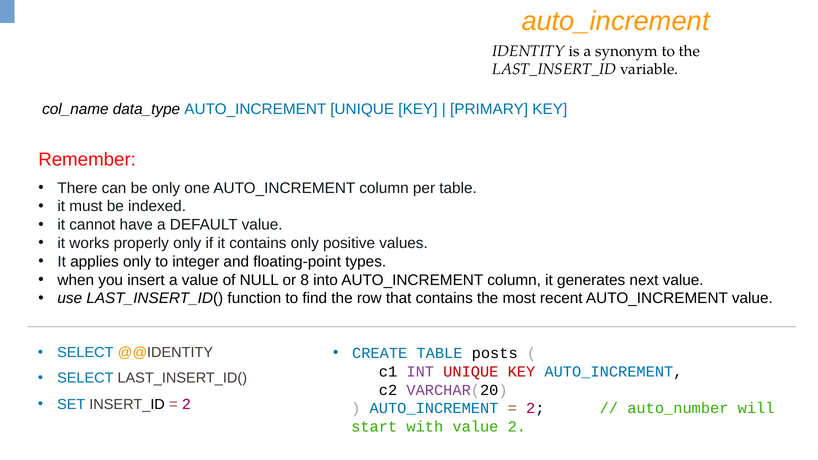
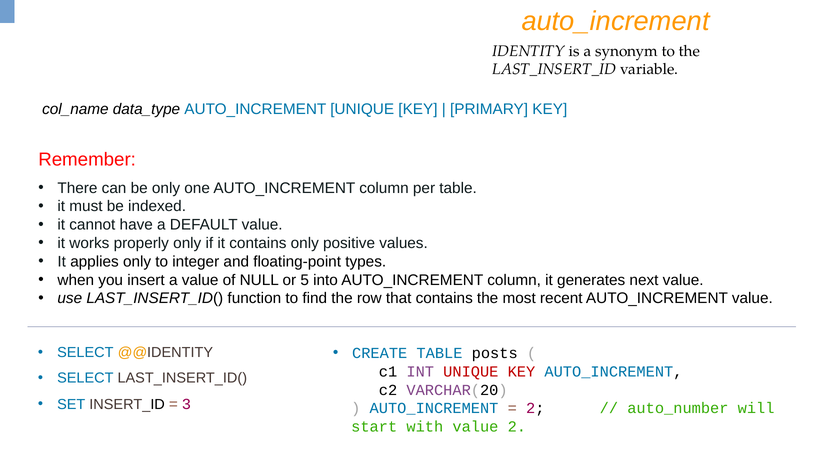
8: 8 -> 5 (305, 280)
2: 2 -> 3 (186, 404)
